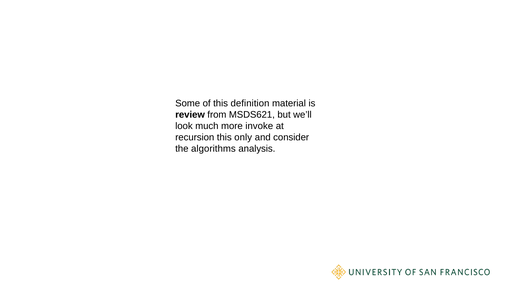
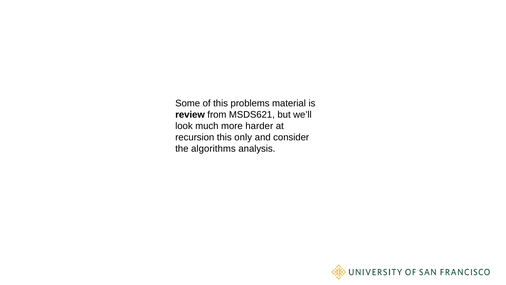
definition: definition -> problems (250, 103)
invoke: invoke -> harder (259, 126)
